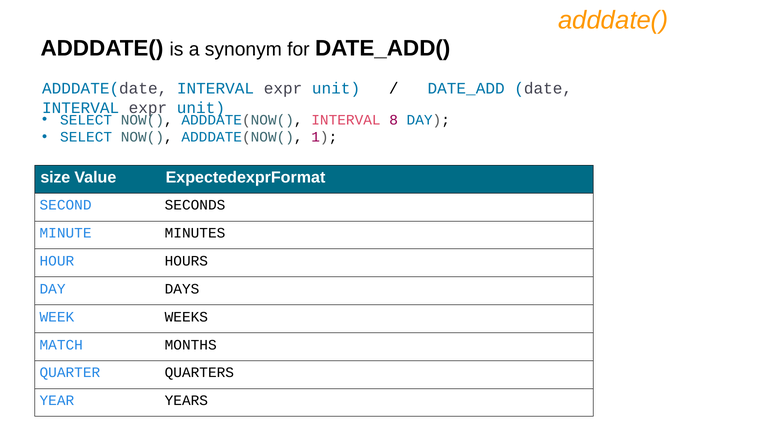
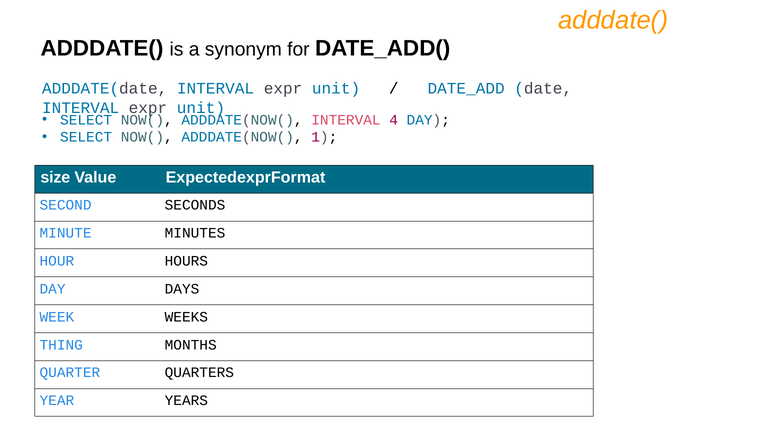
8: 8 -> 4 (394, 120)
MATCH: MATCH -> THING (61, 345)
